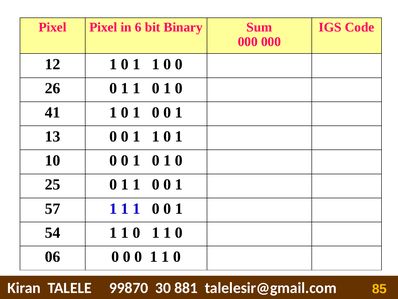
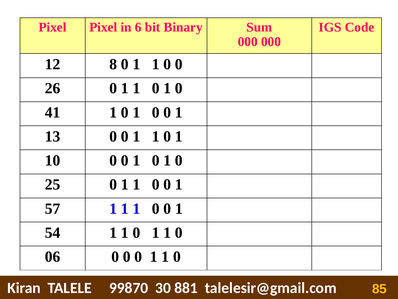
12 1: 1 -> 8 (113, 64)
